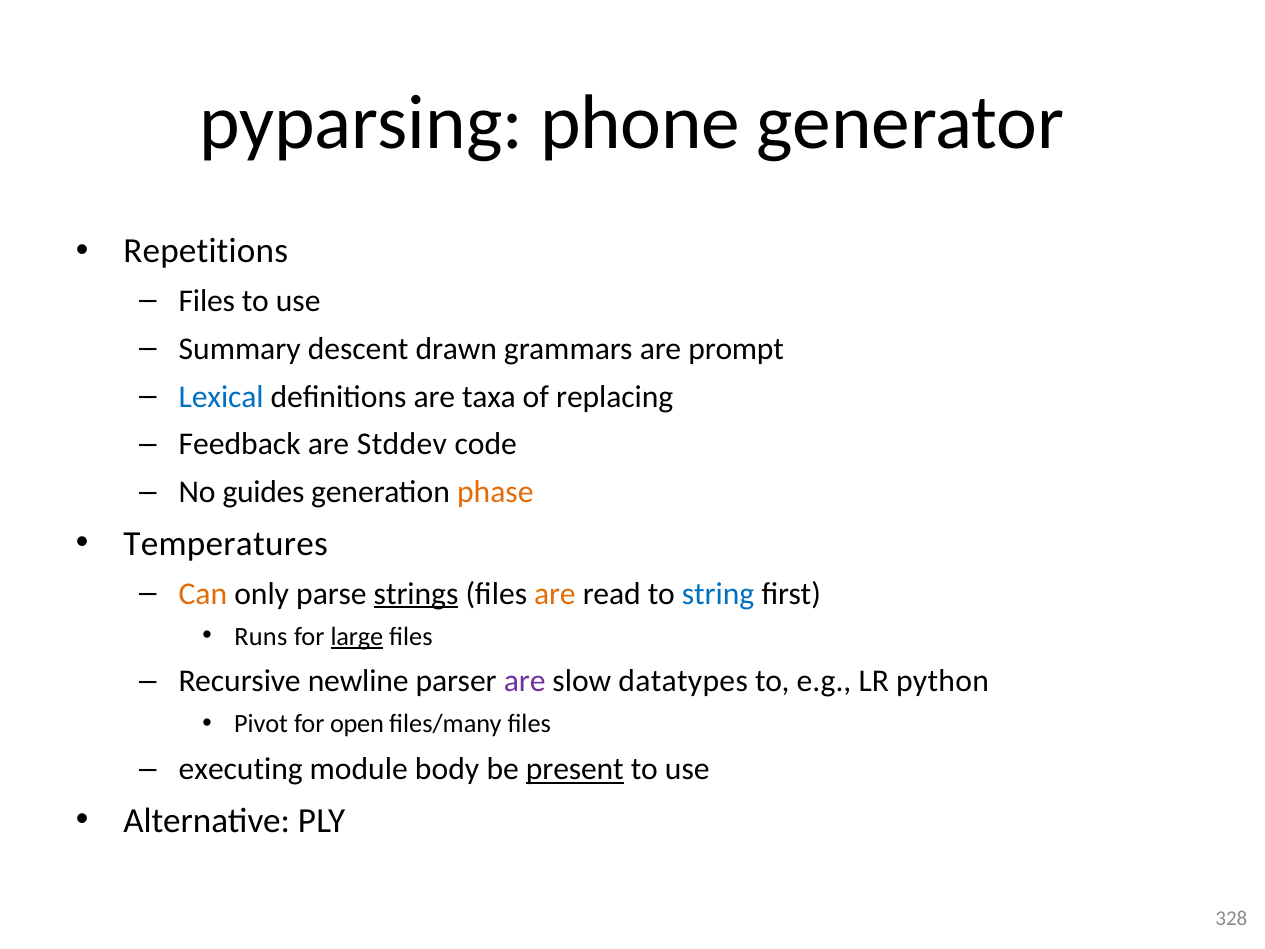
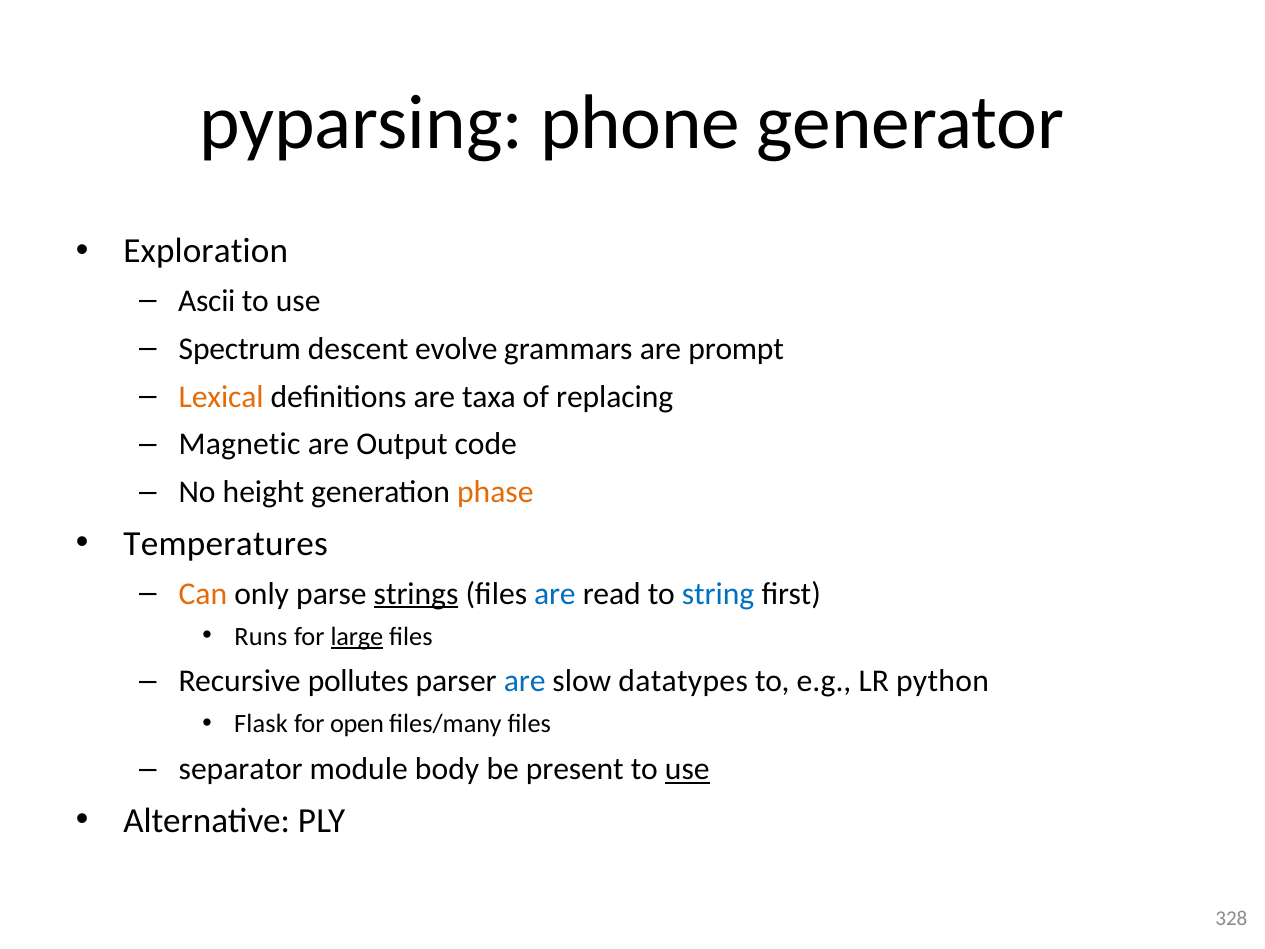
Repetitions: Repetitions -> Exploration (206, 251)
Files: Files -> Ascii (207, 301)
Summary: Summary -> Spectrum (240, 349)
drawn: drawn -> evolve (456, 349)
Lexical colour: blue -> orange (221, 397)
Feedback: Feedback -> Magnetic (240, 444)
Stddev: Stddev -> Output (402, 444)
guides: guides -> height (263, 492)
are colour: orange -> blue (555, 593)
newline: newline -> pollutes (358, 681)
are colour: purple -> blue (525, 681)
Pivot: Pivot -> Flask (261, 724)
executing: executing -> separator (241, 769)
present underline: present -> none (575, 769)
use underline: none -> present (687, 769)
